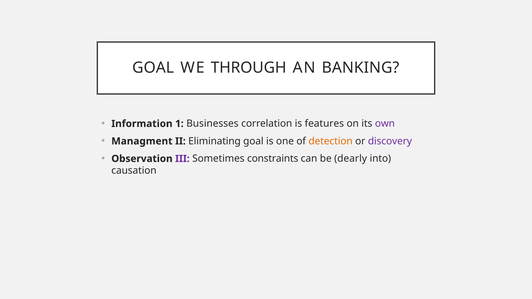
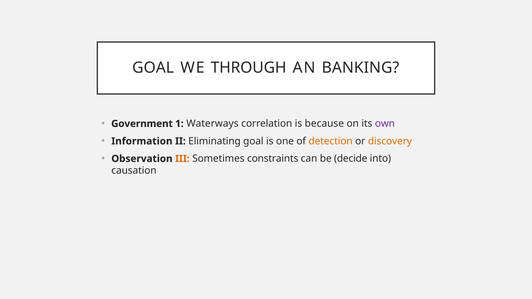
Information: Information -> Government (142, 124)
Businesses: Businesses -> Waterways (212, 124)
features: features -> because (324, 124)
Managment: Managment -> Information (142, 141)
discovery colour: purple -> orange (390, 141)
III colour: purple -> orange (182, 159)
dearly: dearly -> decide (351, 159)
